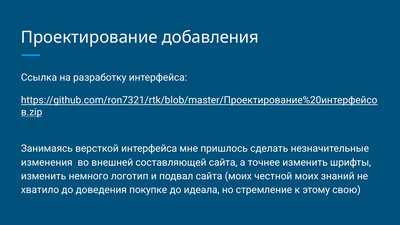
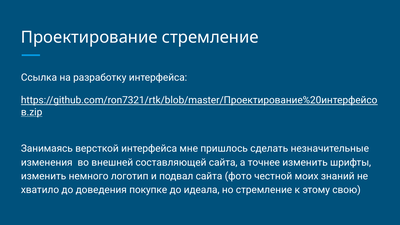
Проектирование добавления: добавления -> стремление (210, 37)
сайта моих: моих -> фото (238, 176)
